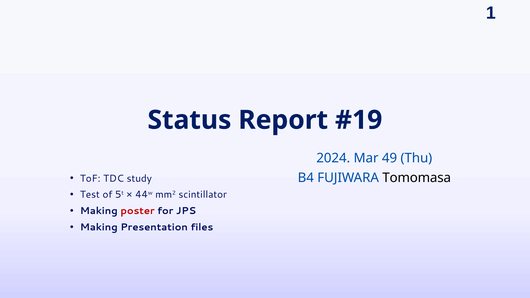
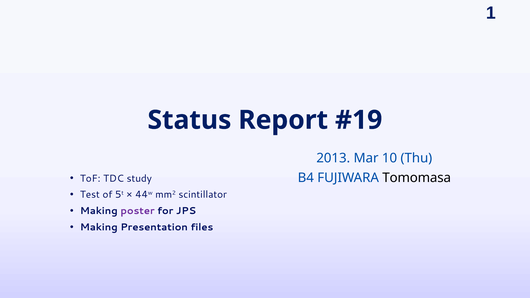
2024: 2024 -> 2013 (333, 158)
49: 49 -> 10 (390, 158)
poster colour: red -> purple (138, 211)
